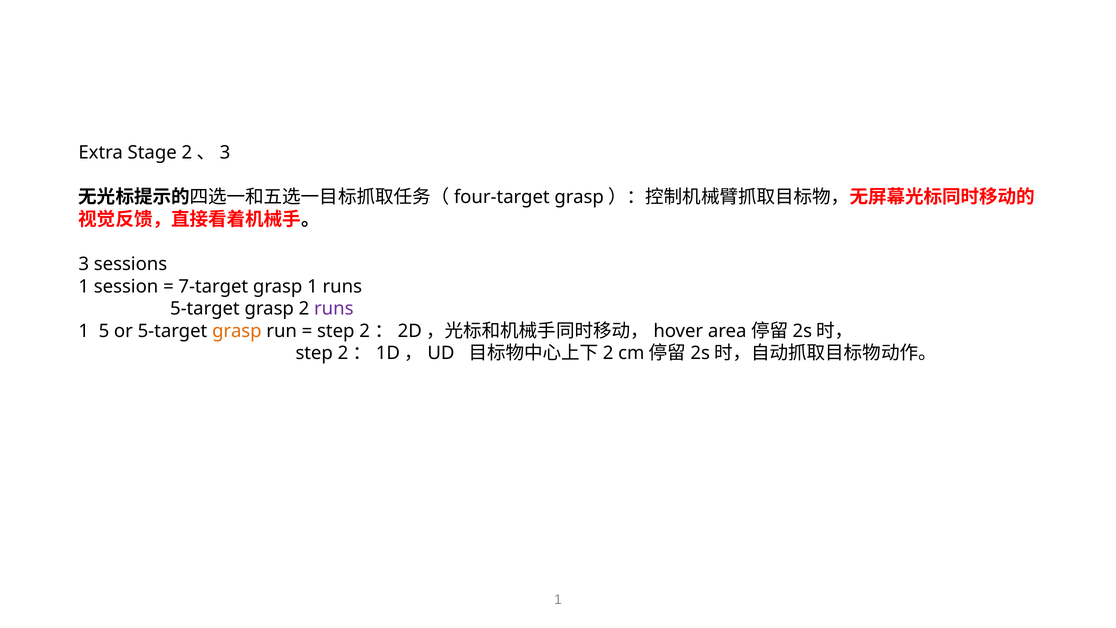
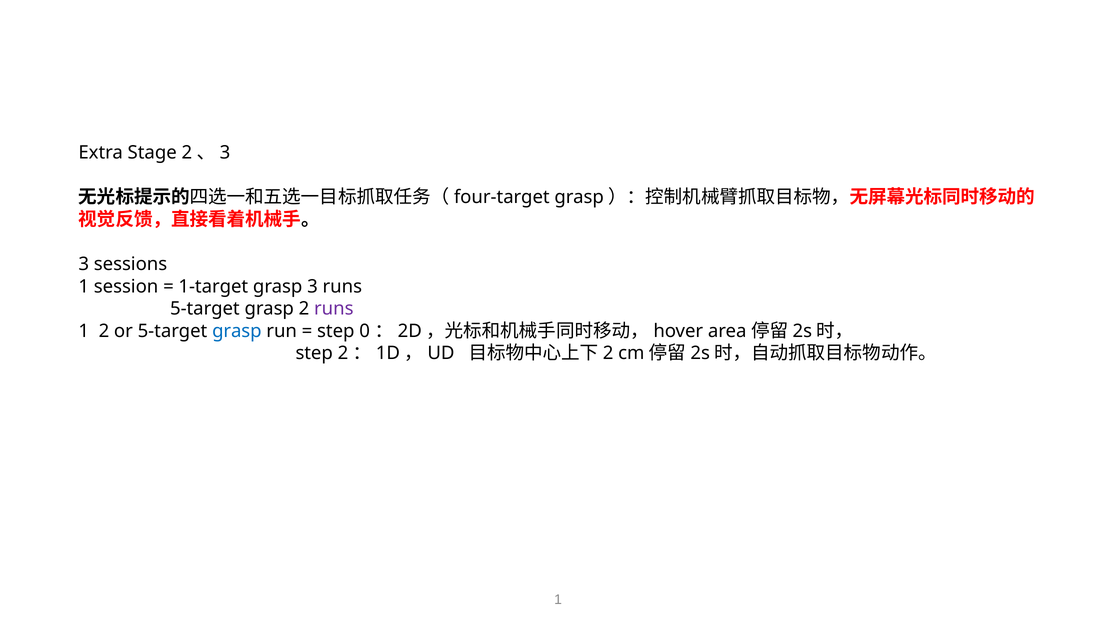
7-target: 7-target -> 1-target (213, 286)
grasp 1: 1 -> 3 (312, 286)
1 5: 5 -> 2 (104, 331)
grasp colour: orange -> blue (237, 331)
step 2: 2 -> 0 (365, 331)
